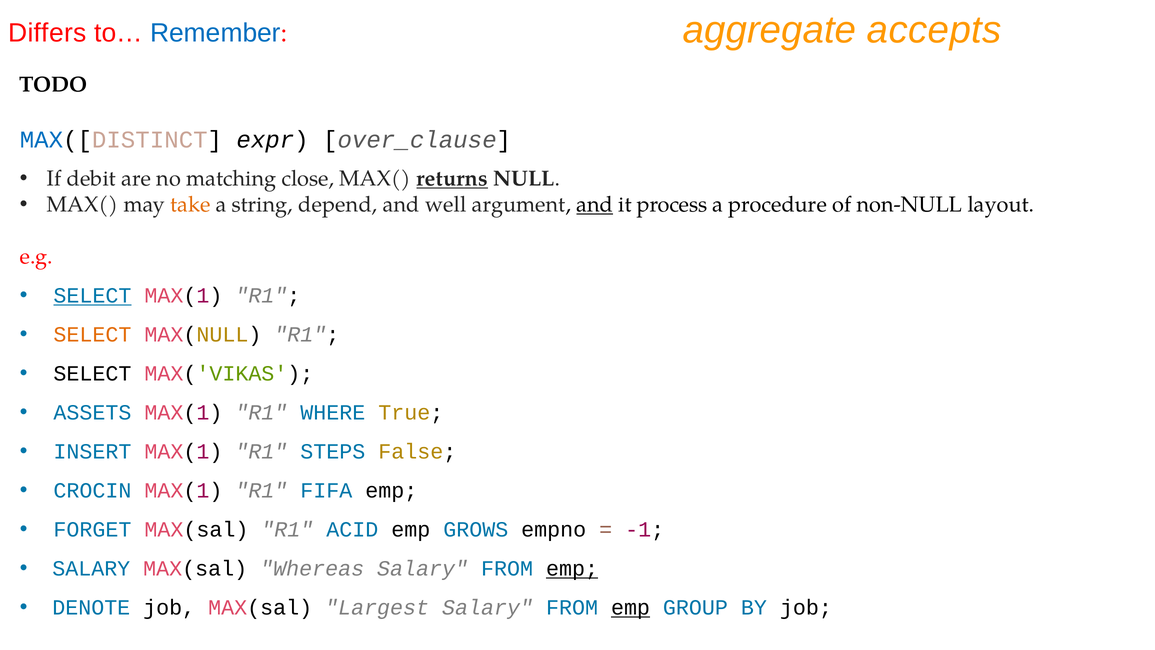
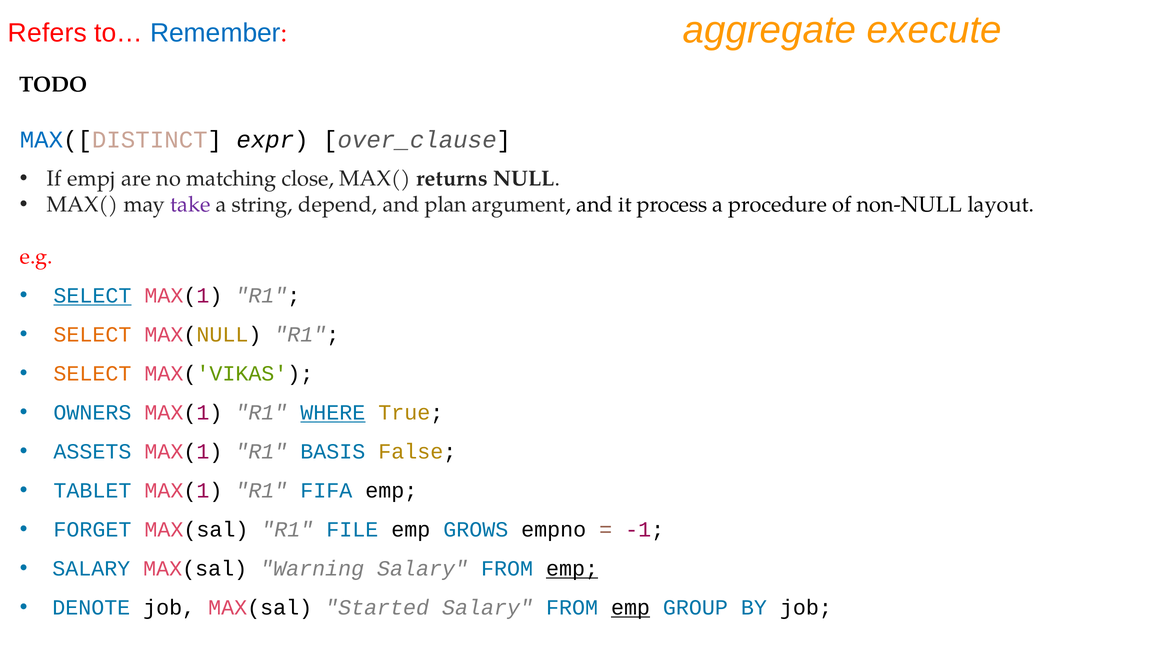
Differs: Differs -> Refers (47, 33)
accepts: accepts -> execute (934, 30)
debit: debit -> empj (91, 179)
returns underline: present -> none (452, 179)
take colour: orange -> purple (190, 205)
well: well -> plan (446, 205)
and underline: present -> none (595, 205)
SELECT colour: black -> orange (92, 373)
ASSETS: ASSETS -> OWNERS (92, 412)
WHERE underline: none -> present (333, 412)
INSERT: INSERT -> ASSETS (92, 451)
STEPS: STEPS -> BASIS (333, 451)
CROCIN: CROCIN -> TABLET (92, 490)
ACID: ACID -> FILE (352, 529)
Whereas: Whereas -> Warning (312, 568)
Largest: Largest -> Started (377, 607)
